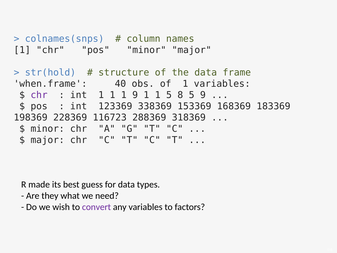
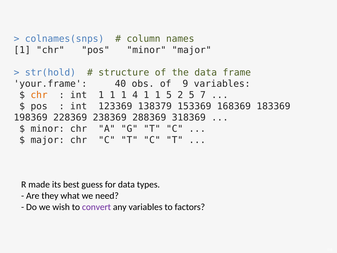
when.frame: when.frame -> your.frame (50, 84)
of 1: 1 -> 9 (185, 84)
chr colour: purple -> orange (39, 95)
1 9: 9 -> 4 (135, 95)
8: 8 -> 2 (180, 95)
5 9: 9 -> 7 (203, 95)
338369: 338369 -> 138379 (155, 106)
116723: 116723 -> 238369 (110, 117)
